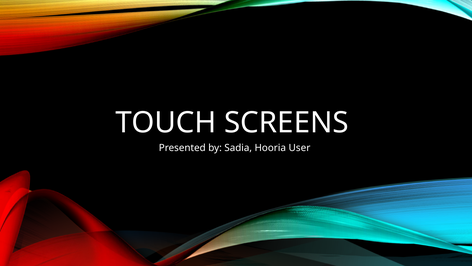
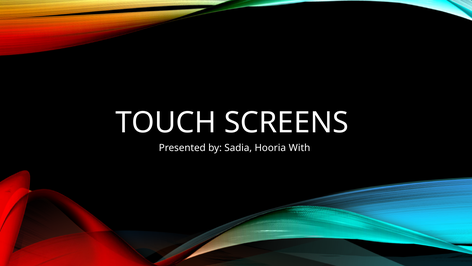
User: User -> With (300, 148)
